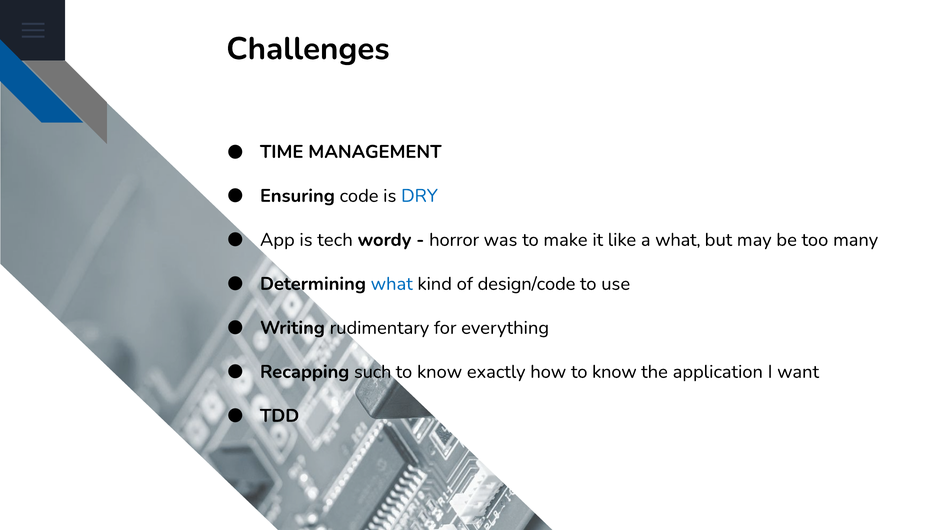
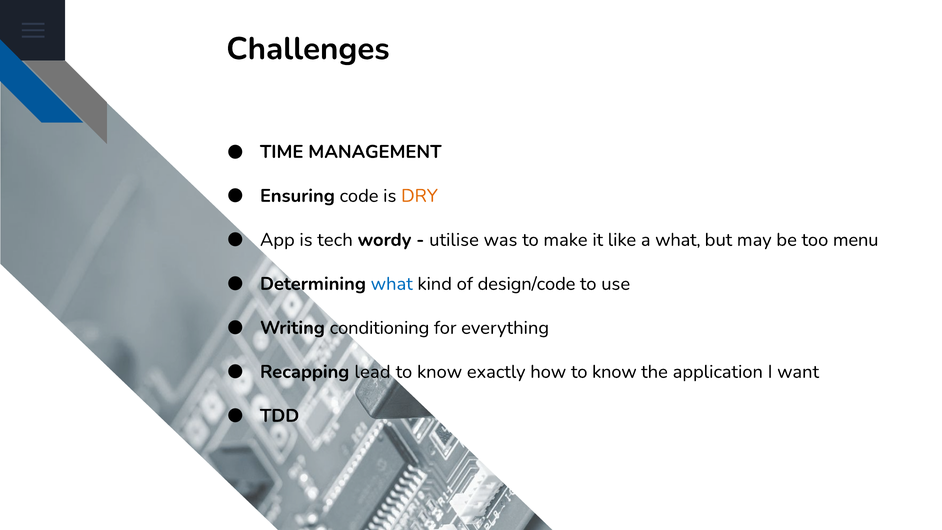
DRY colour: blue -> orange (419, 196)
horror: horror -> utilise (454, 240)
many: many -> menu (856, 240)
rudimentary: rudimentary -> conditioning (379, 328)
such: such -> lead (373, 372)
